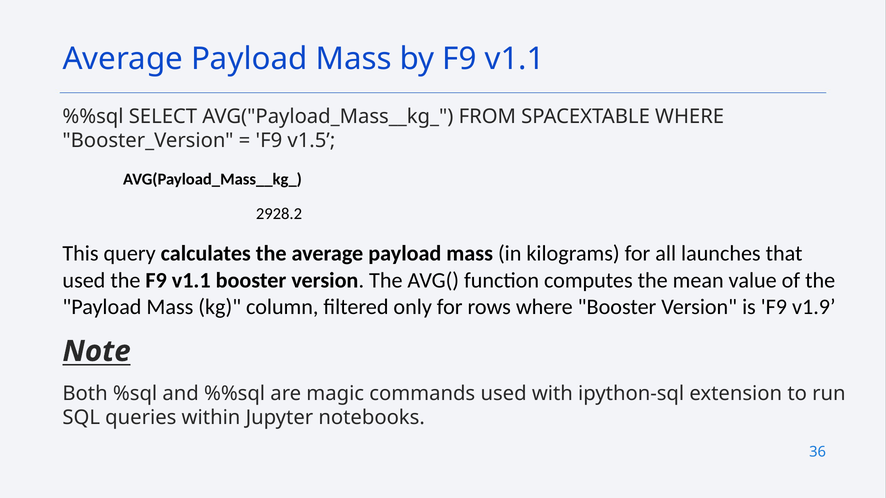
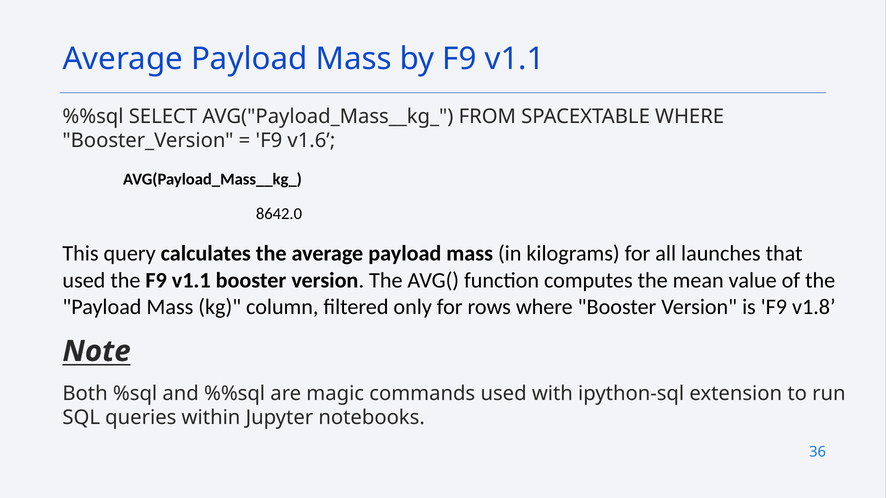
v1.5: v1.5 -> v1.6 (311, 141)
2928.2: 2928.2 -> 8642.0 (279, 214)
v1.9: v1.9 -> v1.8 (814, 307)
